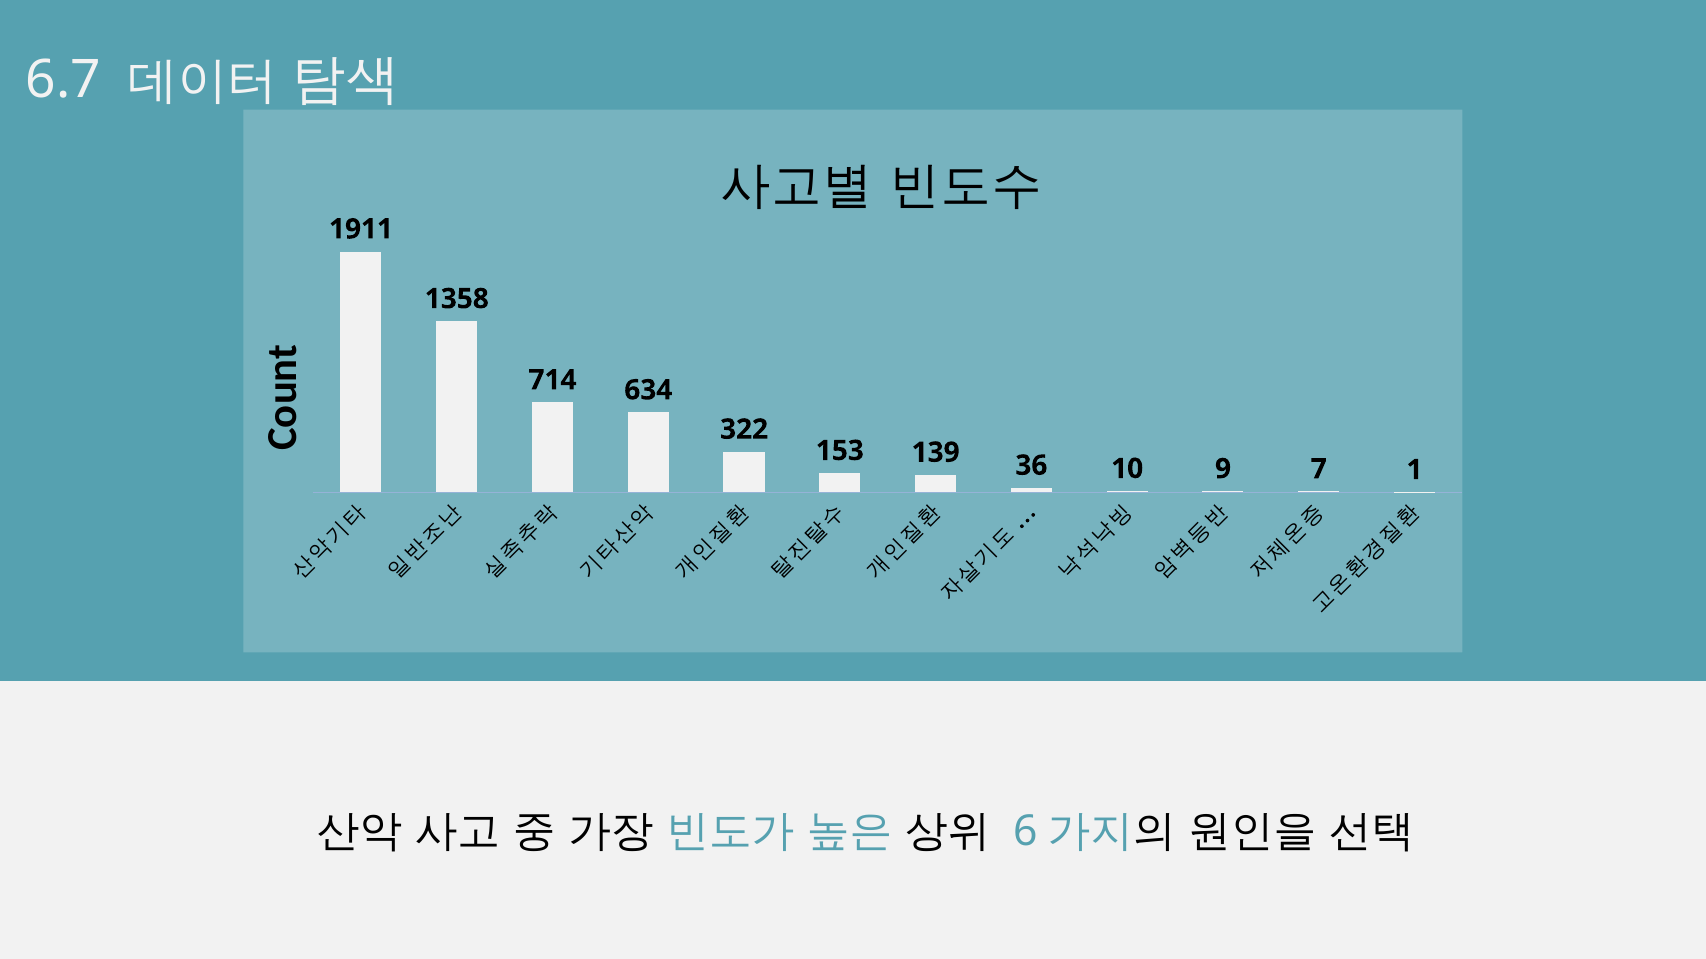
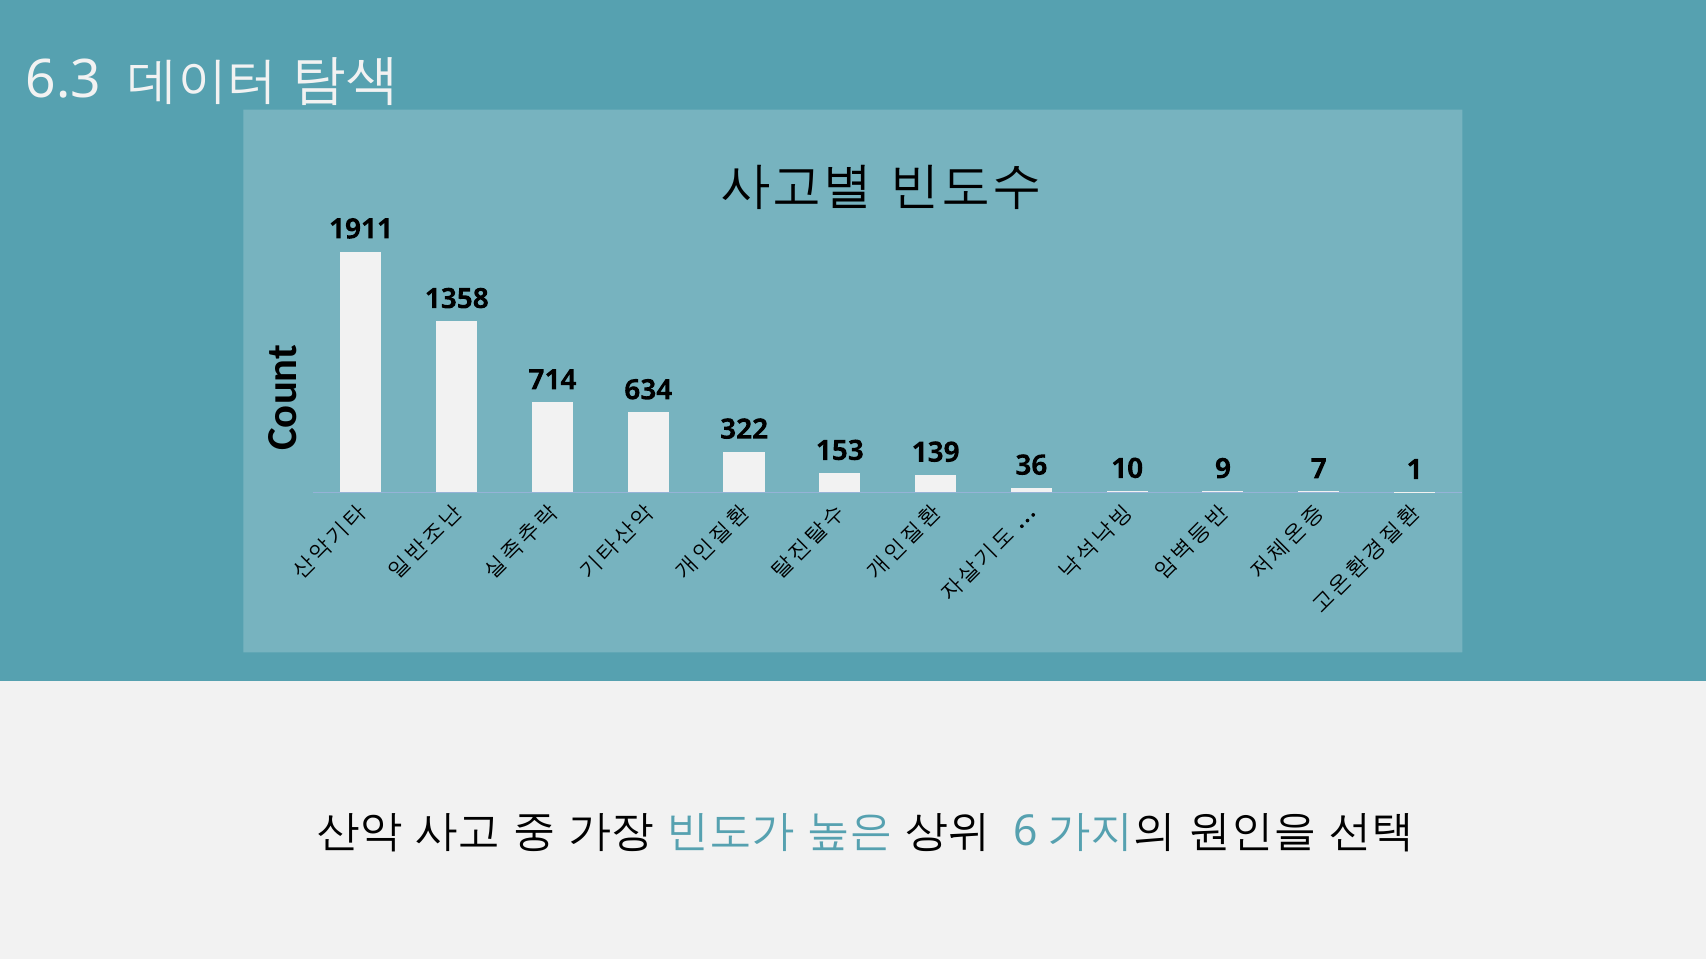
6.7: 6.7 -> 6.3 (64, 80)
